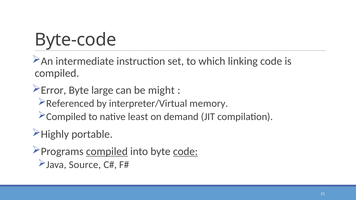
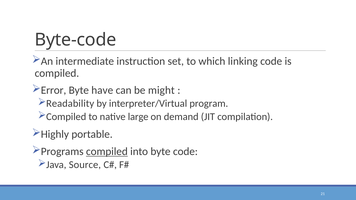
large: large -> have (102, 90)
Referenced: Referenced -> Readability (70, 104)
memory: memory -> program (209, 104)
least: least -> large (138, 117)
code underline: present -> none (185, 152)
